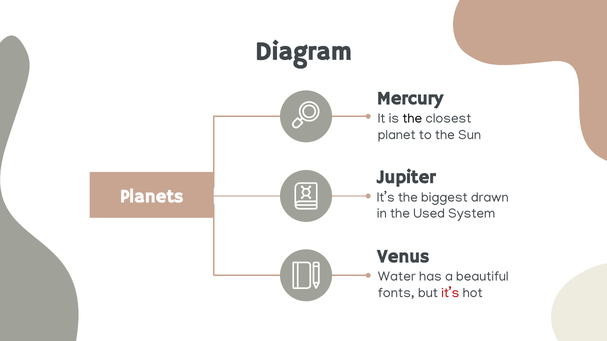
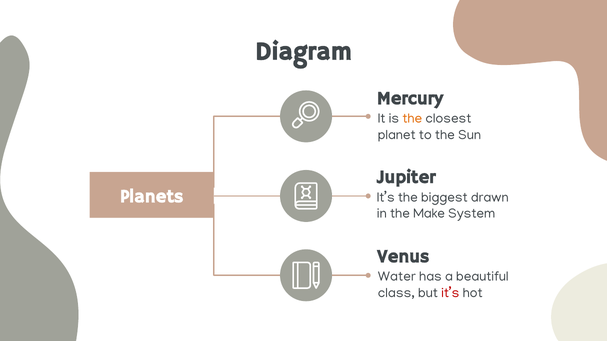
the colour: black -> orange (412, 119)
Used: Used -> Make (429, 214)
fonts: fonts -> class (396, 293)
